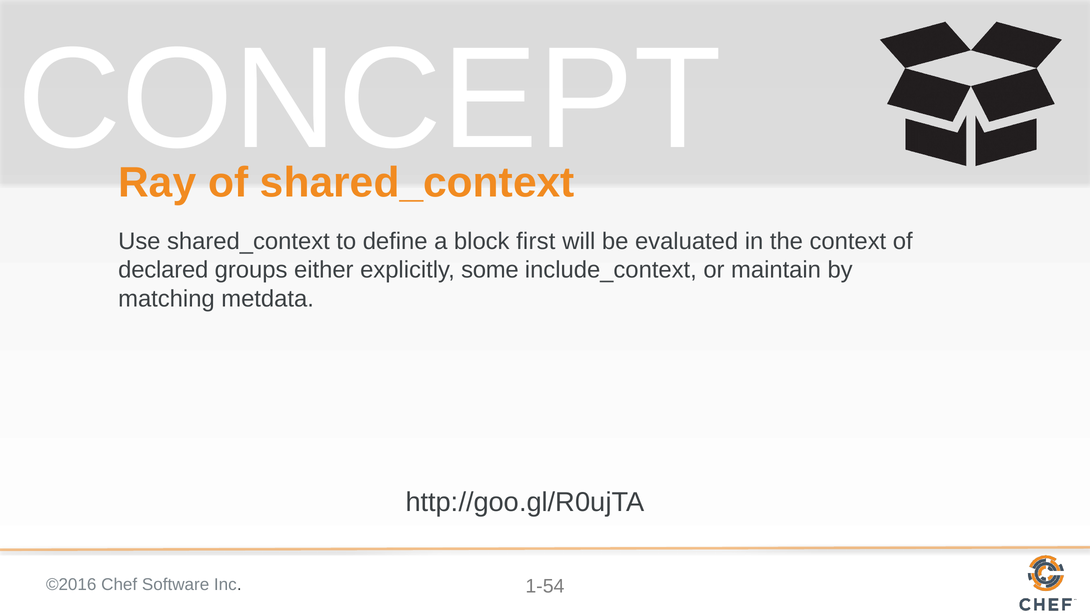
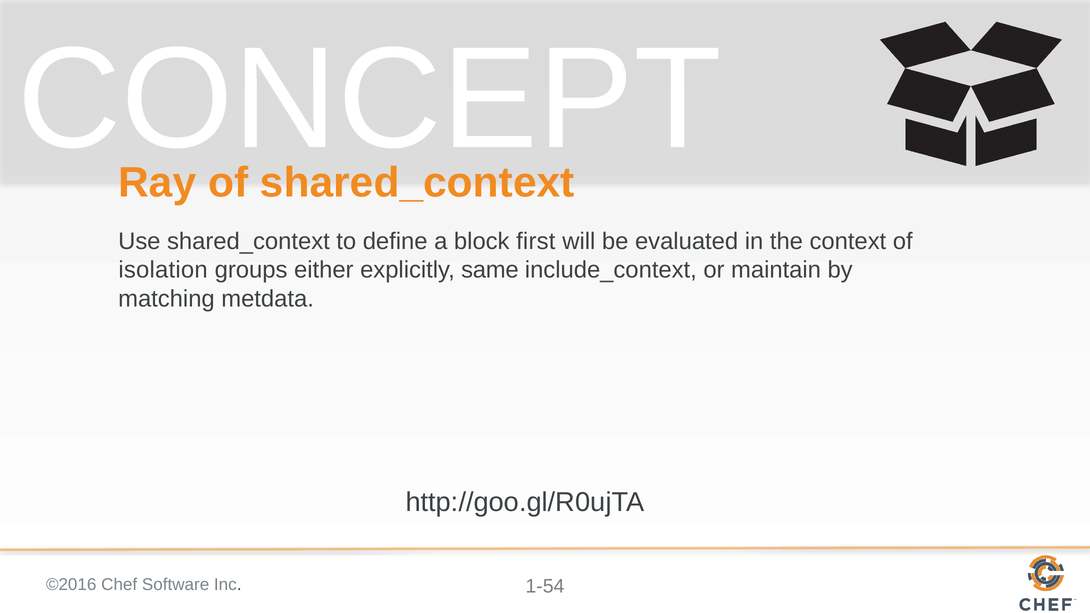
declared: declared -> isolation (163, 270)
some: some -> same (490, 270)
